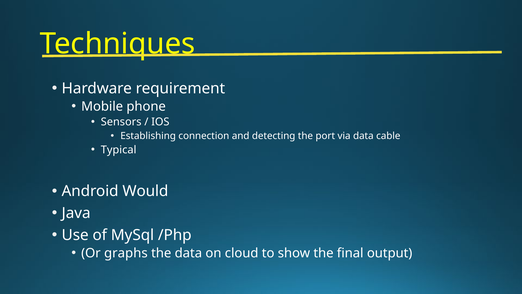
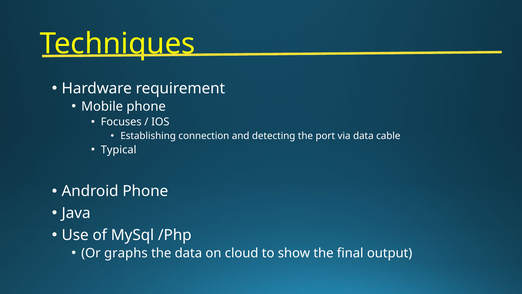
Sensors: Sensors -> Focuses (121, 122)
Android Would: Would -> Phone (145, 191)
